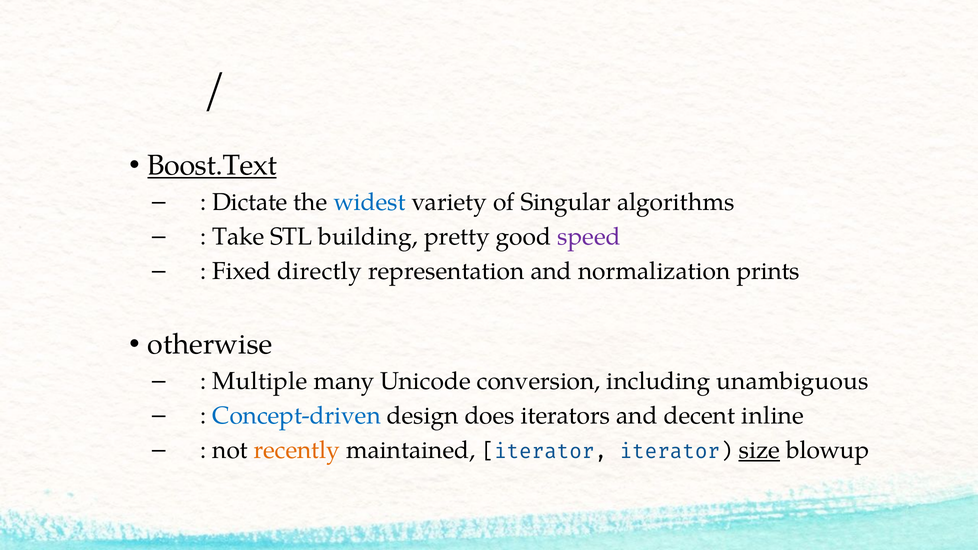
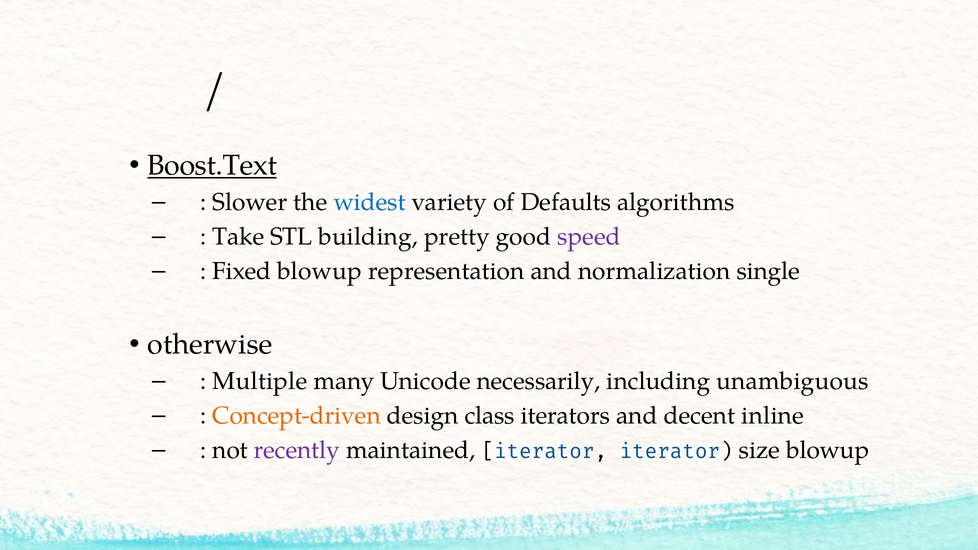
Dictate: Dictate -> Slower (250, 202)
Singular: Singular -> Defaults (566, 202)
Fixed directly: directly -> blowup (320, 271)
prints: prints -> single (768, 271)
conversion: conversion -> necessarily (539, 382)
Concept-driven colour: blue -> orange (297, 416)
does: does -> class (490, 416)
recently colour: orange -> purple (297, 451)
size underline: present -> none (759, 451)
